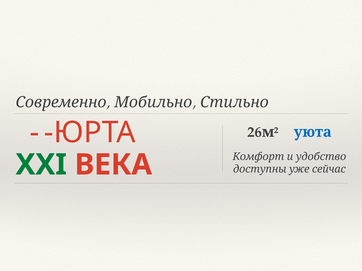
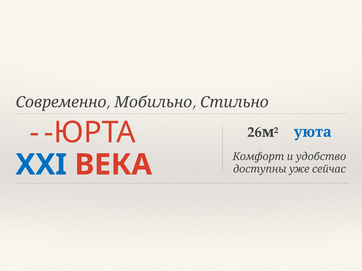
XXI colour: green -> blue (41, 165)
